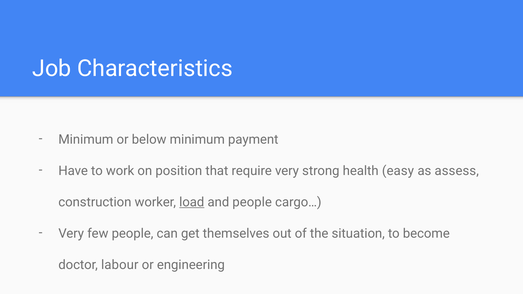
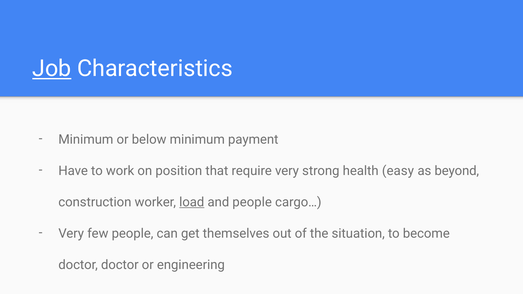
Job underline: none -> present (52, 69)
assess: assess -> beyond (457, 171)
doctor labour: labour -> doctor (120, 265)
